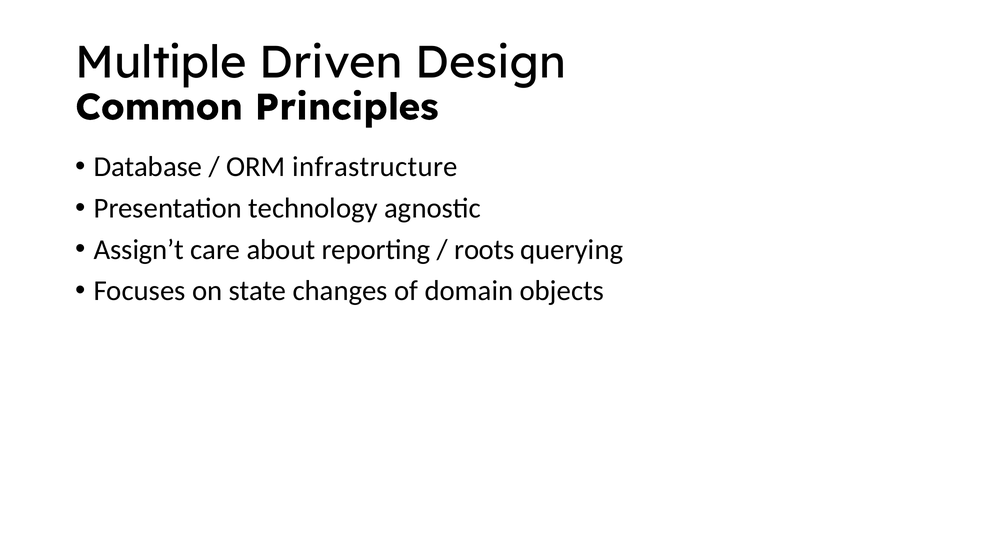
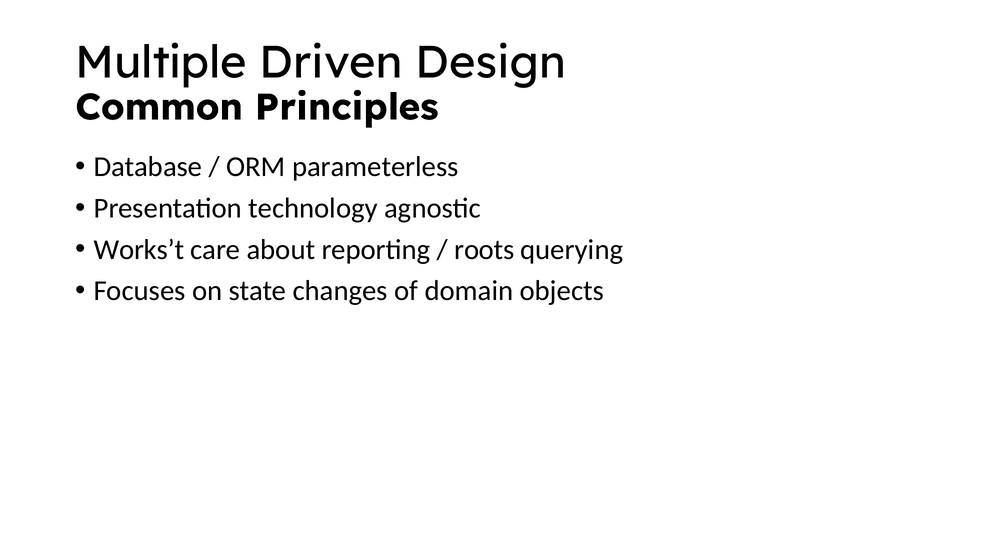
infrastructure: infrastructure -> parameterless (375, 167)
Assign’t: Assign’t -> Works’t (139, 250)
